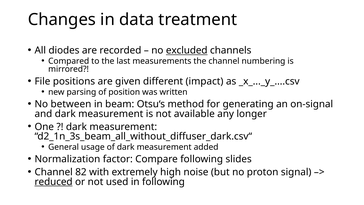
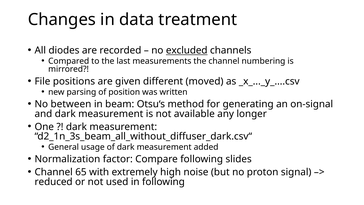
impact: impact -> moved (205, 81)
82: 82 -> 65 (81, 172)
reduced underline: present -> none (54, 182)
